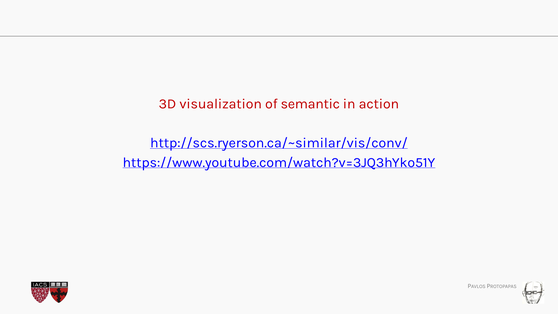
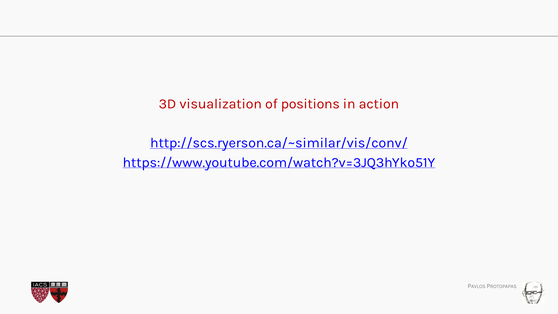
semantic: semantic -> positions (310, 104)
